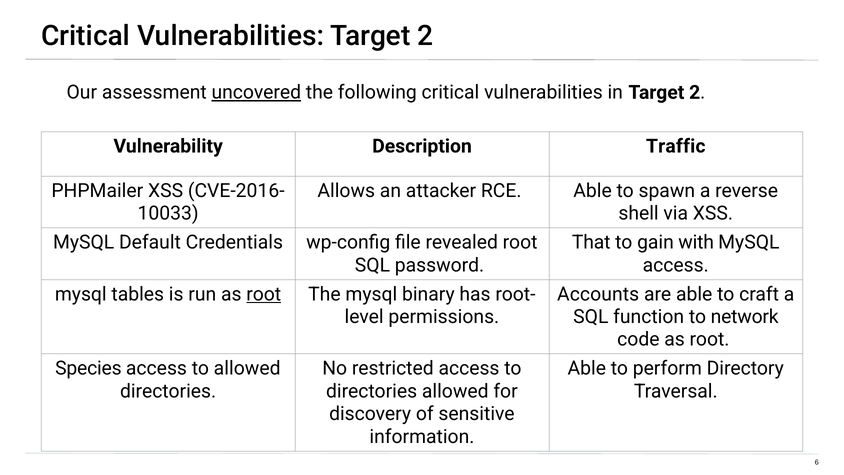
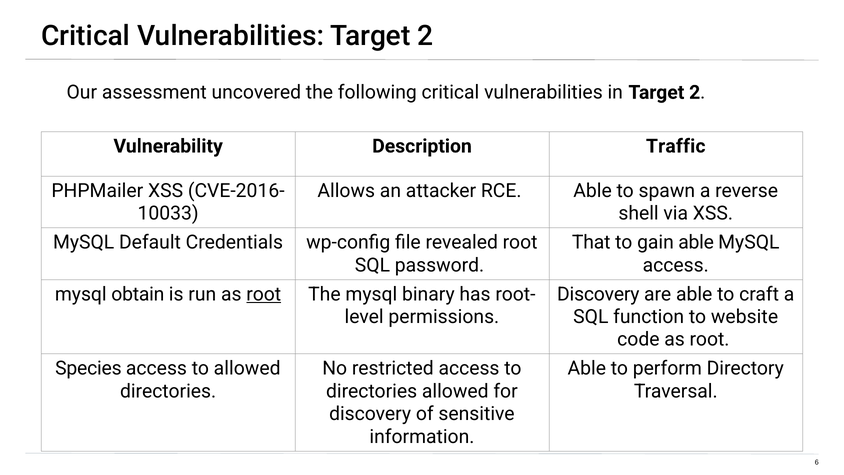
uncovered underline: present -> none (256, 92)
gain with: with -> able (696, 242)
tables: tables -> obtain (138, 294)
Accounts: Accounts -> Discovery (598, 294)
network: network -> website (745, 317)
